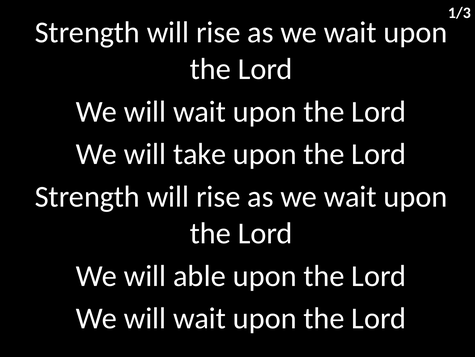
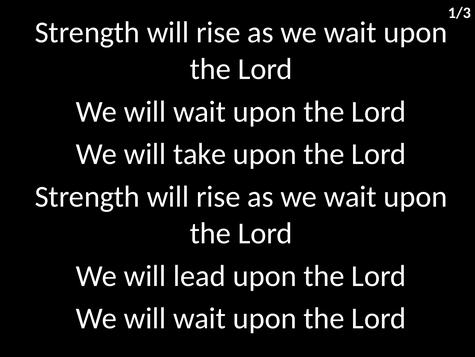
able: able -> lead (199, 275)
